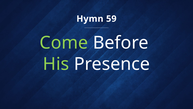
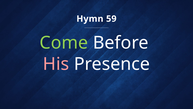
His colour: light green -> pink (56, 64)
